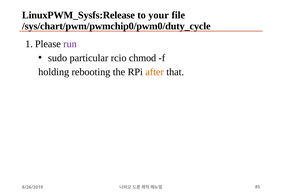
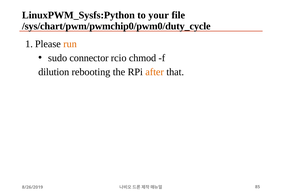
LinuxPWM_Sysfs:Release: LinuxPWM_Sysfs:Release -> LinuxPWM_Sysfs:Python (78, 15)
run colour: purple -> orange (70, 44)
particular: particular -> connector (89, 58)
holding: holding -> dilution (54, 72)
